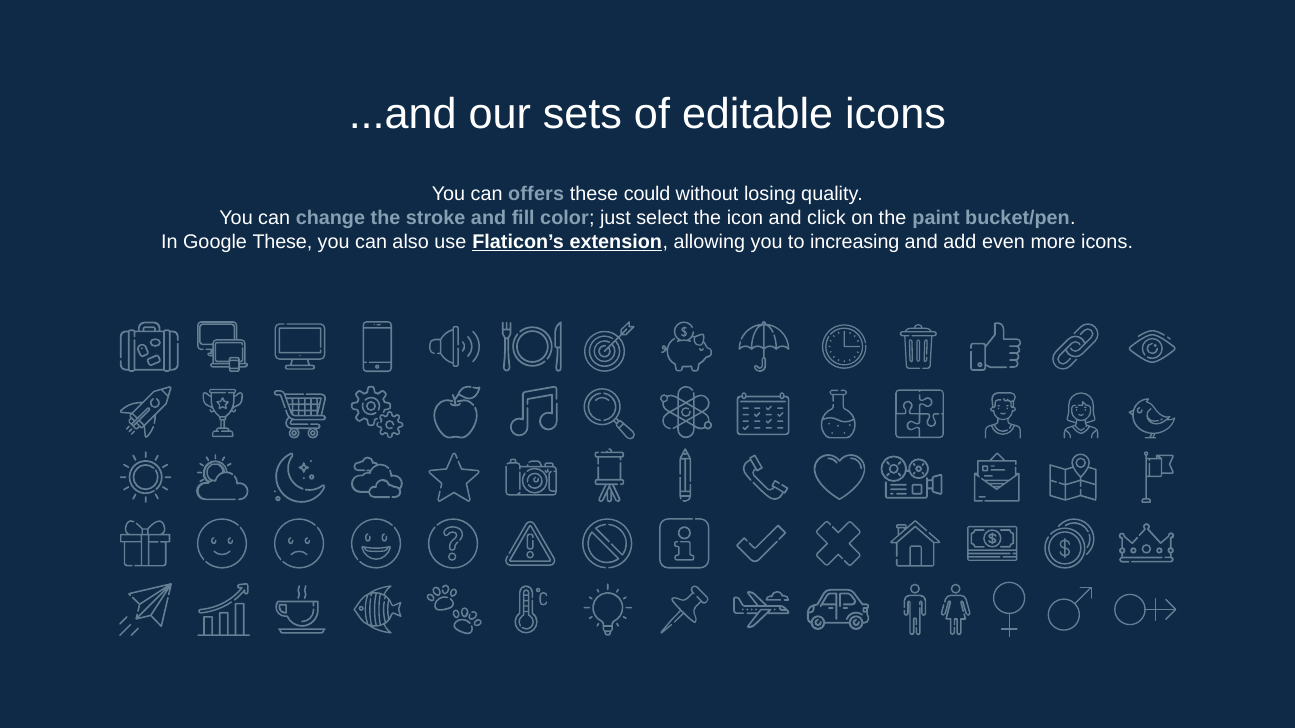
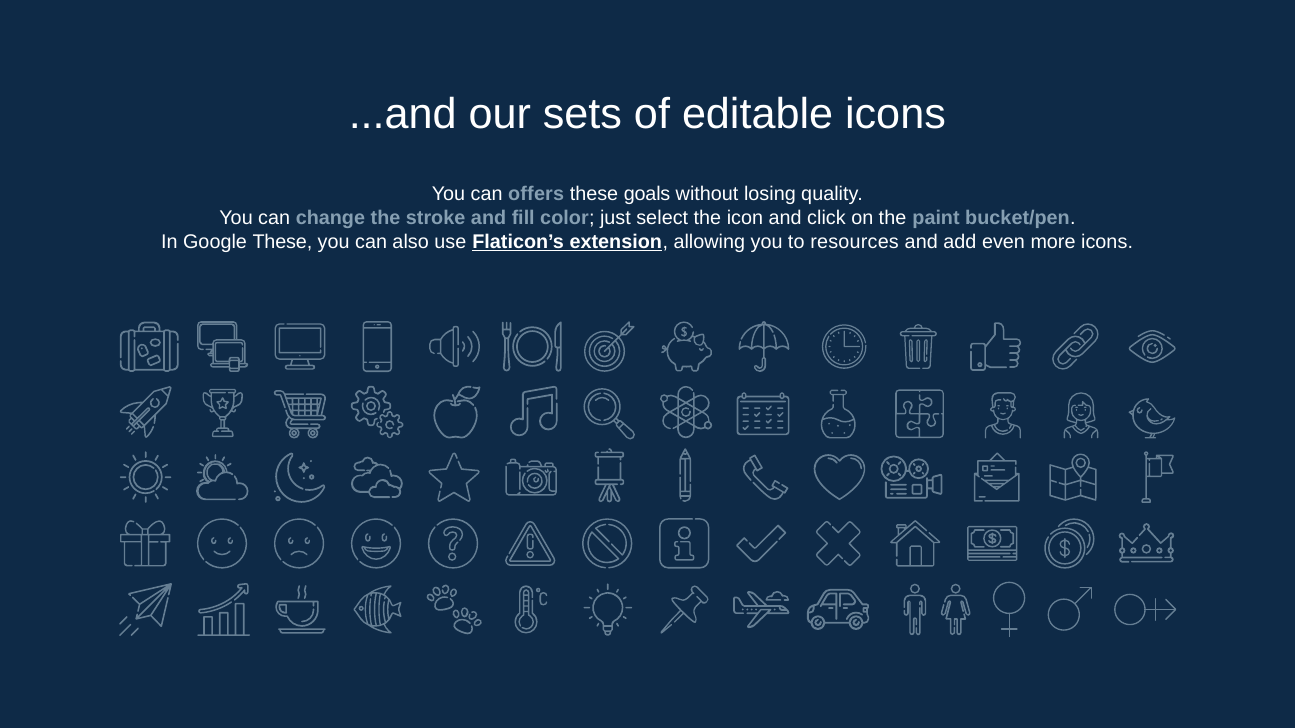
could: could -> goals (647, 194)
increasing: increasing -> resources (855, 242)
